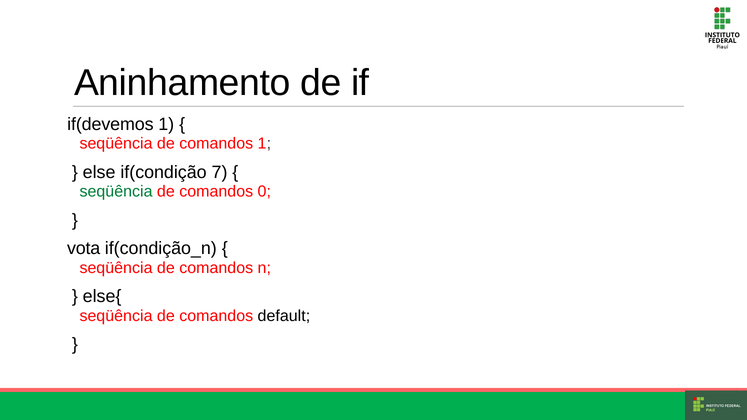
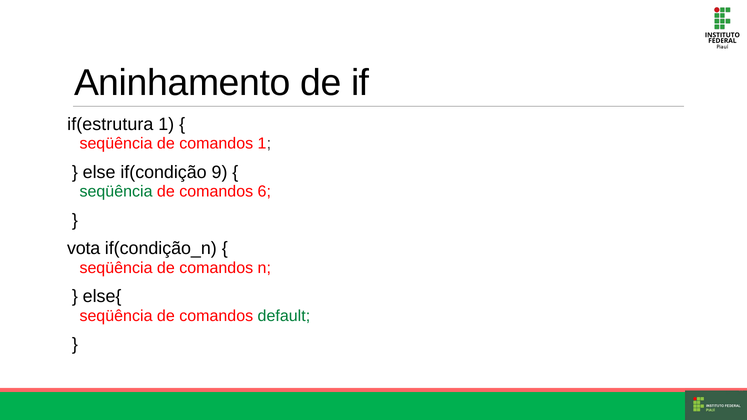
if(devemos: if(devemos -> if(estrutura (110, 124)
7: 7 -> 9 (220, 172)
0: 0 -> 6 (264, 192)
default colour: black -> green (284, 316)
